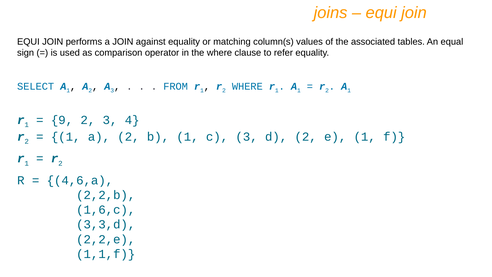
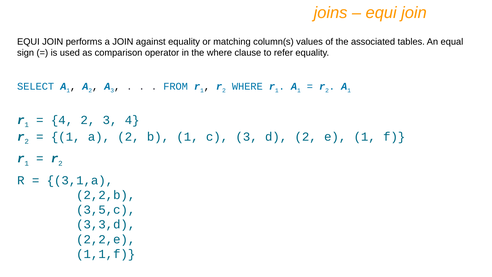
9: 9 -> 4 (62, 120)
4,6,a: 4,6,a -> 3,1,a (80, 180)
1,6,c: 1,6,c -> 3,5,c (106, 210)
